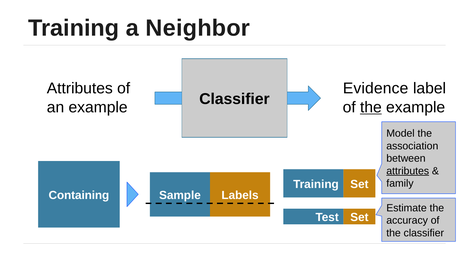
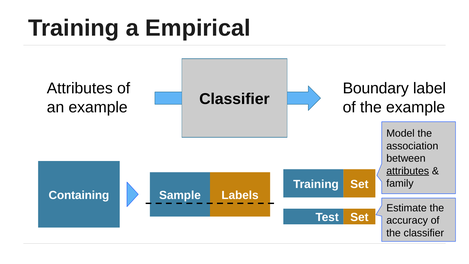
Neighbor: Neighbor -> Empirical (198, 28)
Evidence: Evidence -> Boundary (376, 88)
the underline: present -> none (371, 107)
